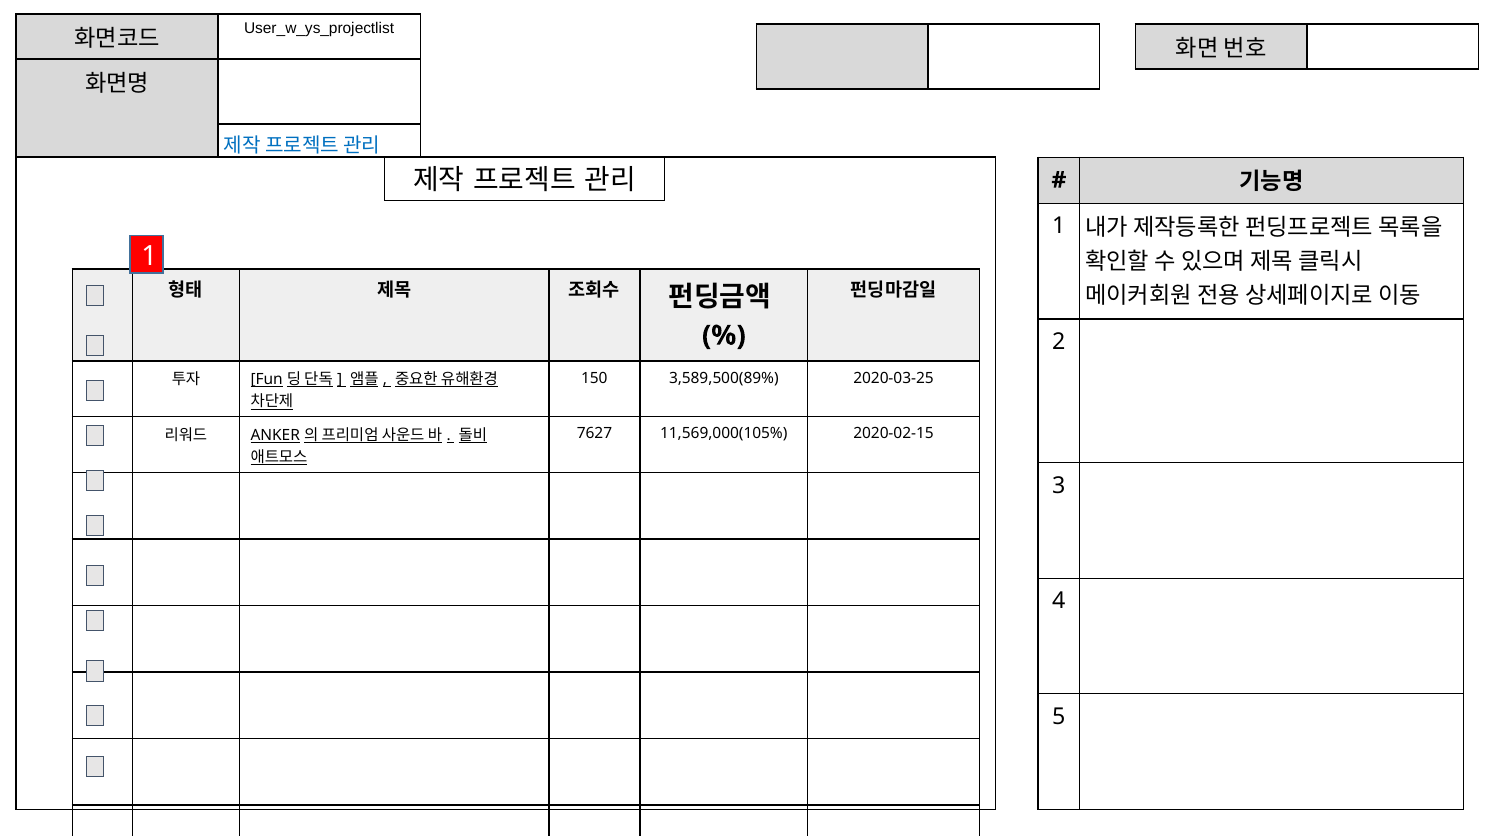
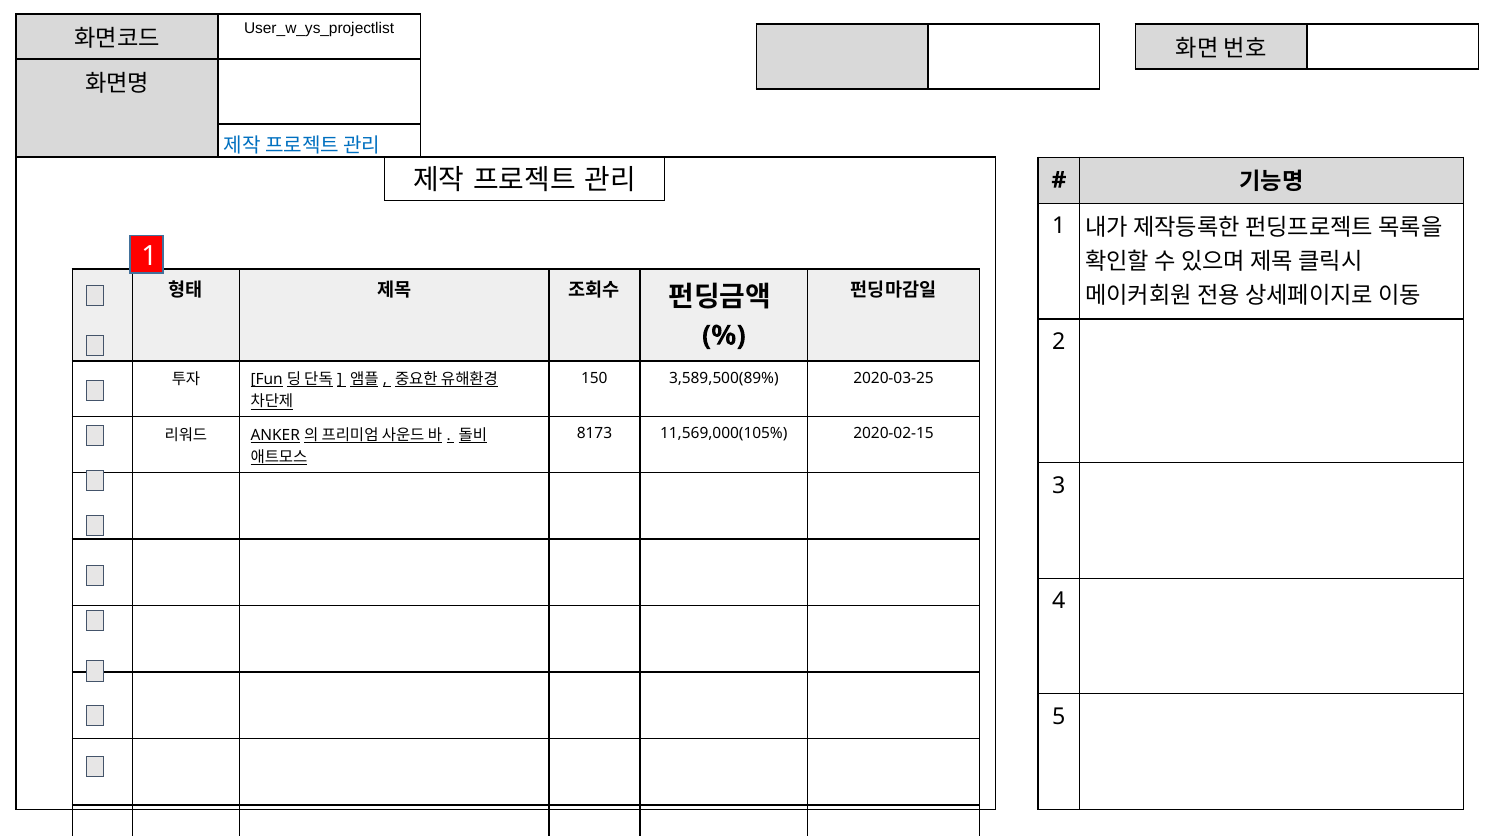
7627: 7627 -> 8173 (595, 434)
